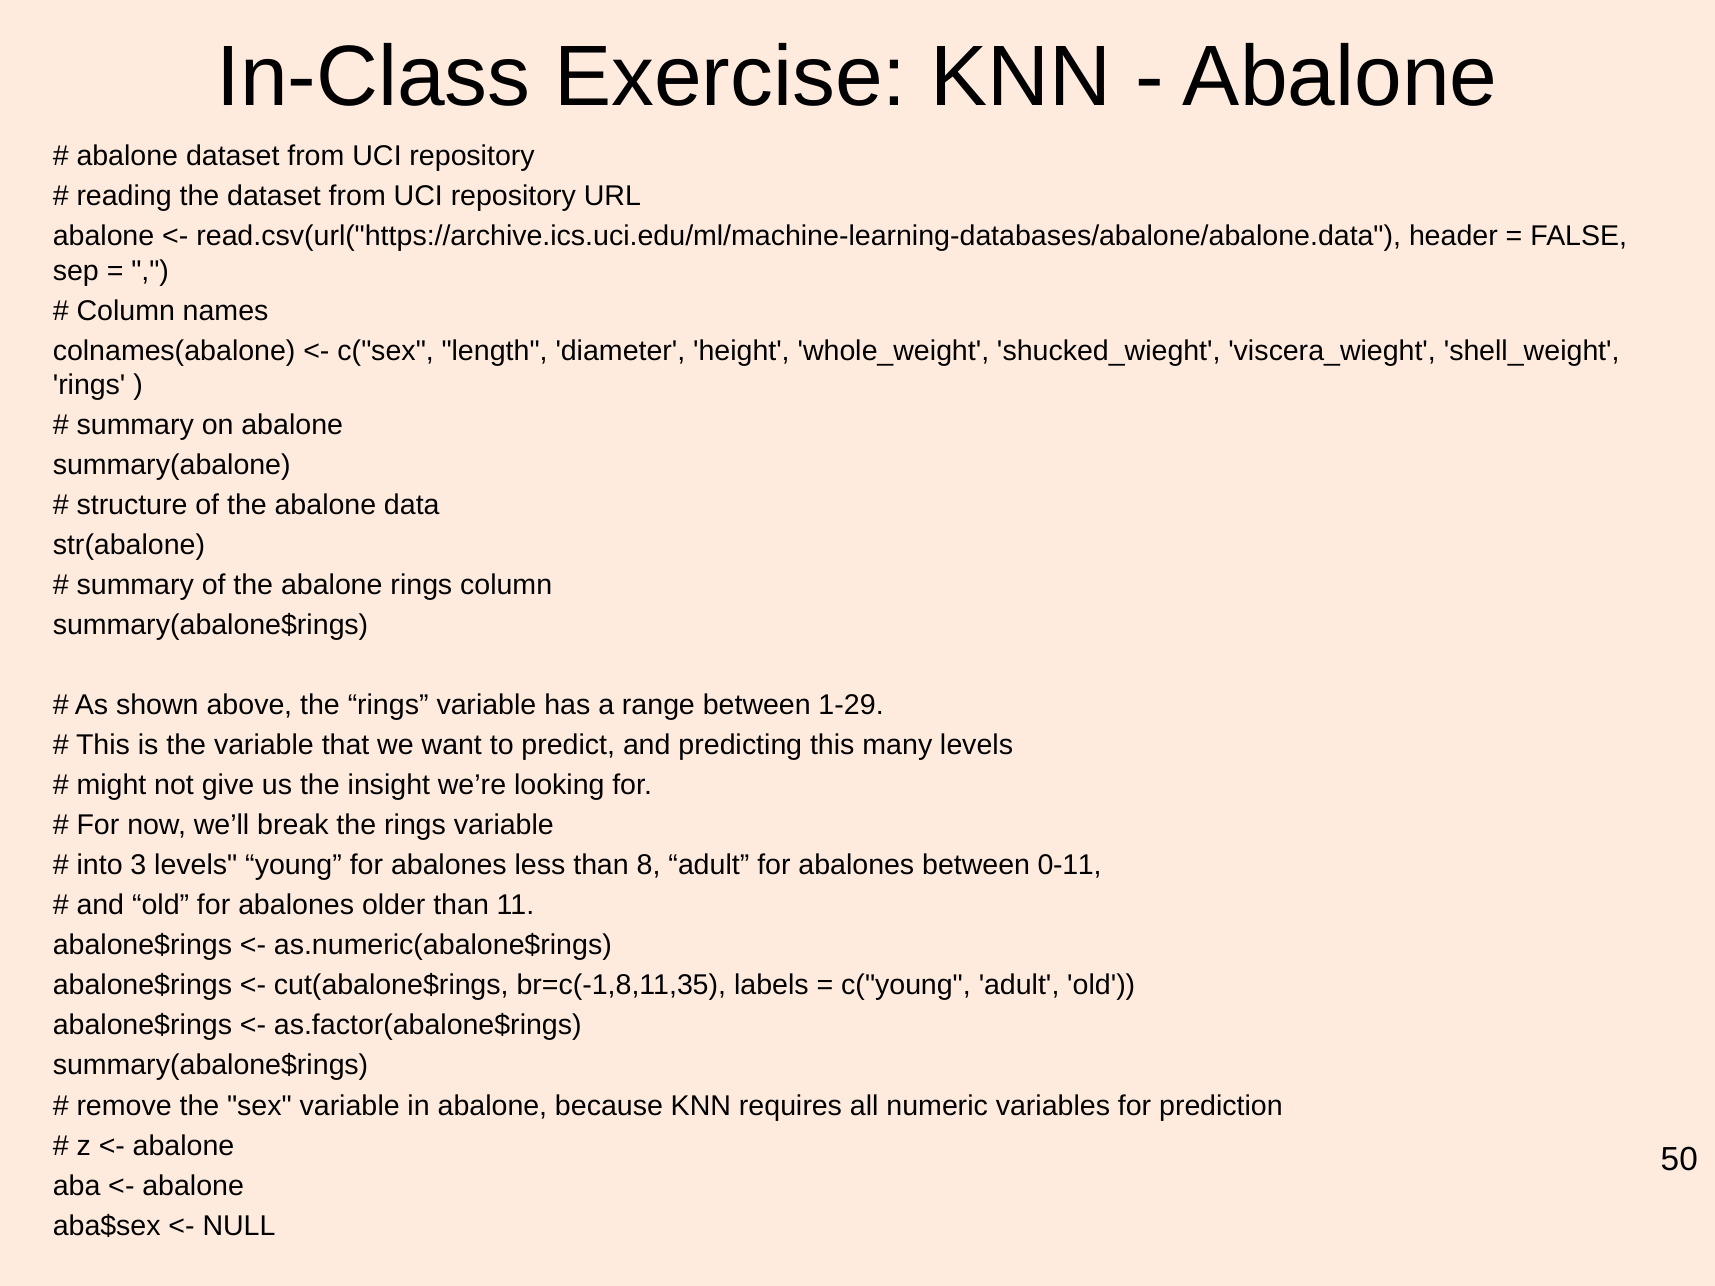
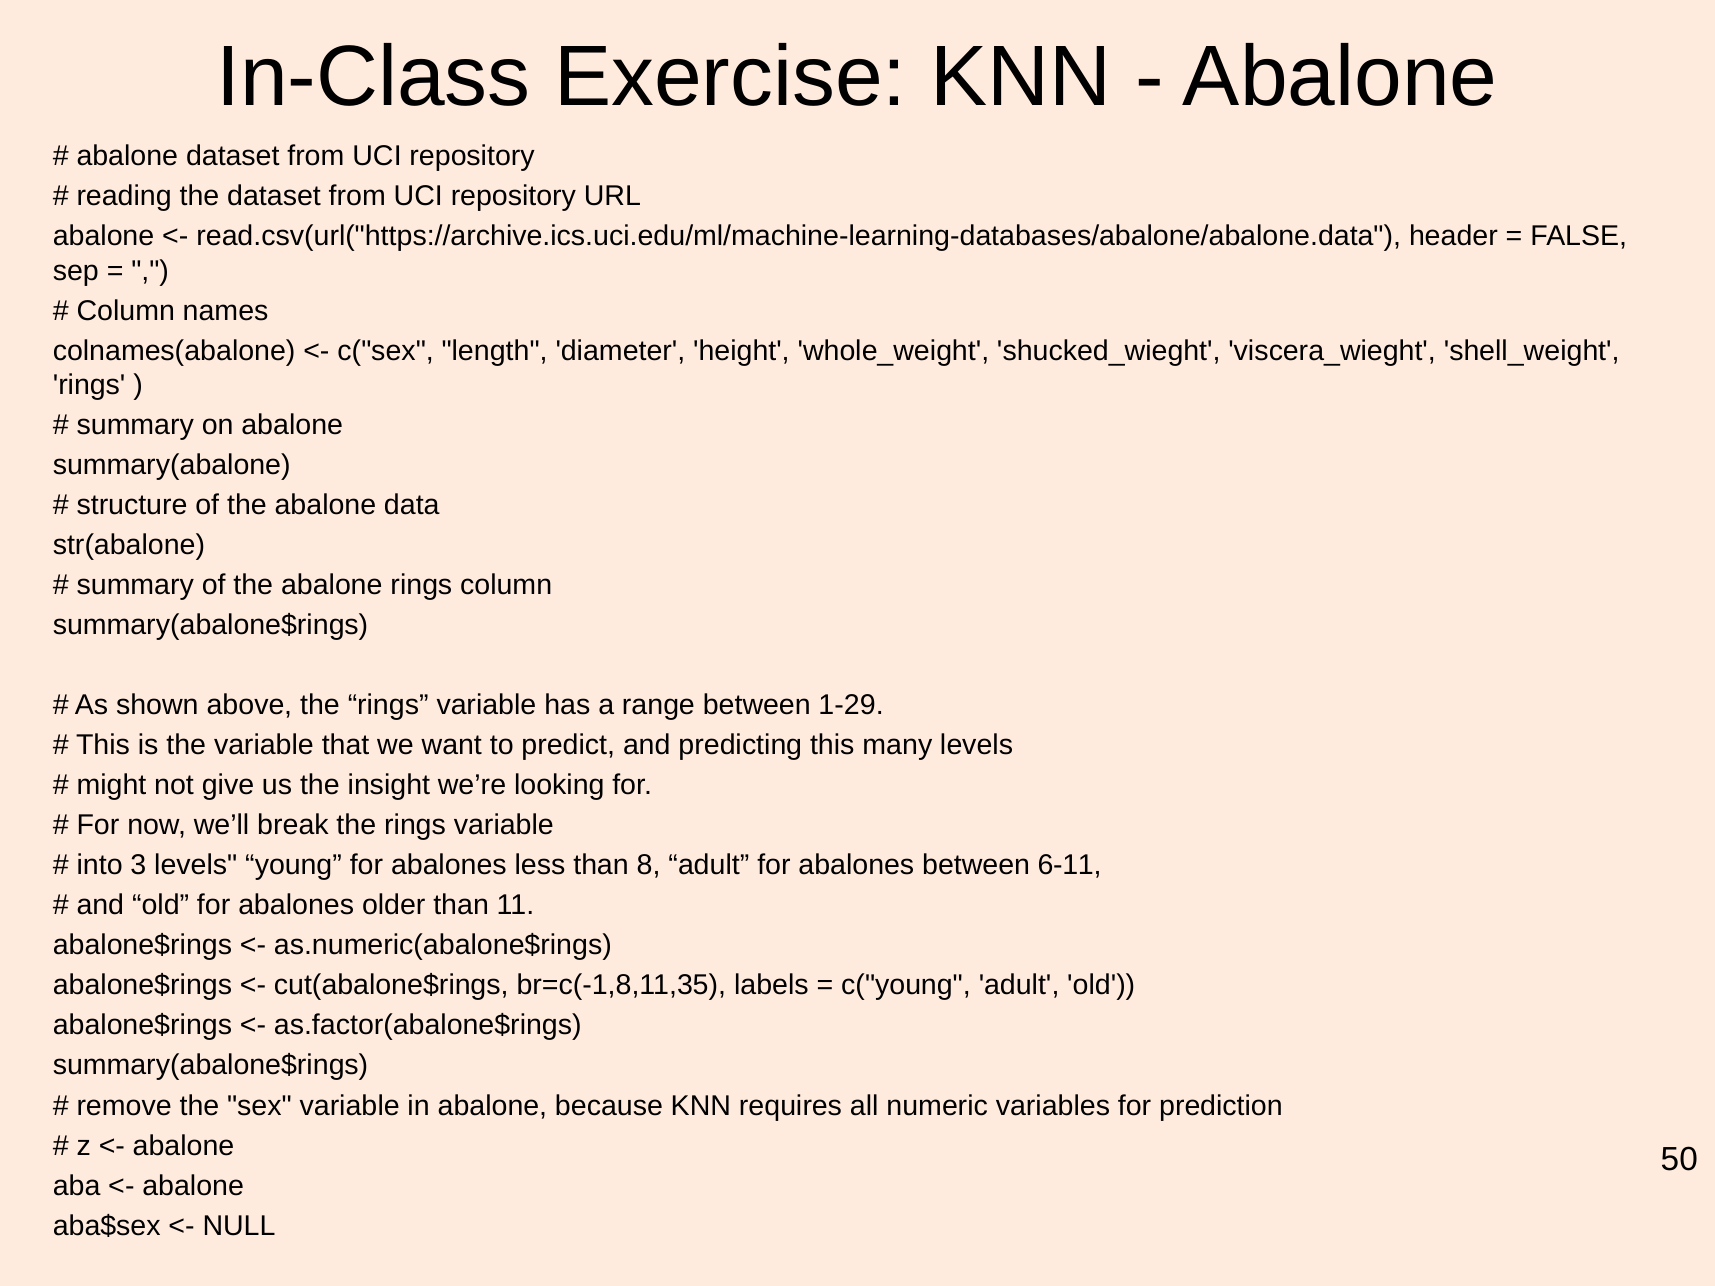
0-11: 0-11 -> 6-11 (1070, 866)
